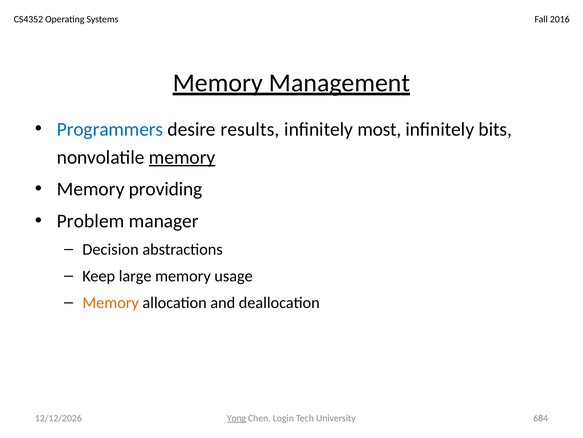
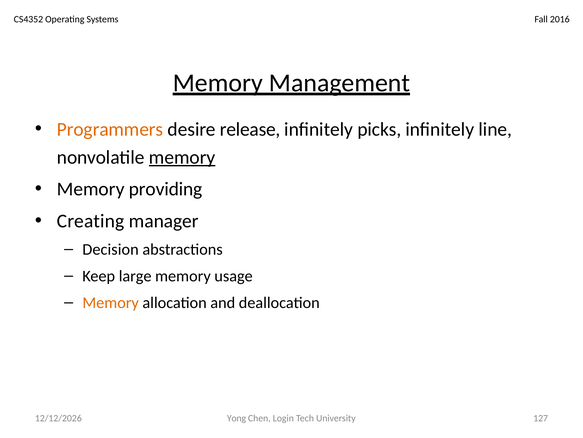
Programmers colour: blue -> orange (110, 129)
results: results -> release (250, 129)
most: most -> picks (379, 129)
bits: bits -> line (495, 129)
Problem: Problem -> Creating (91, 221)
Yong underline: present -> none (237, 417)
684: 684 -> 127 (541, 417)
